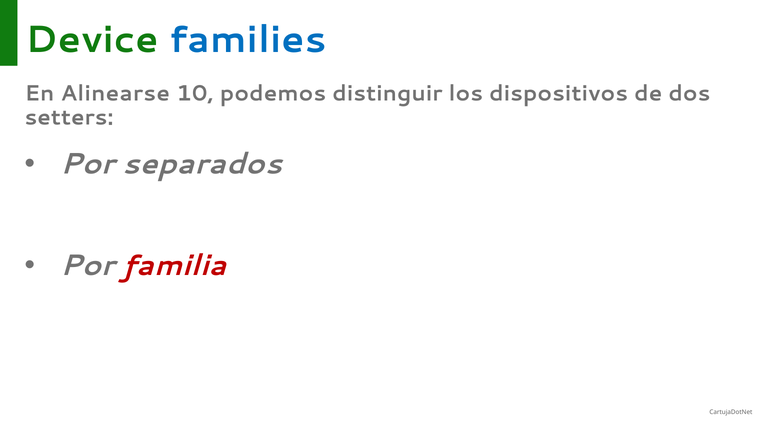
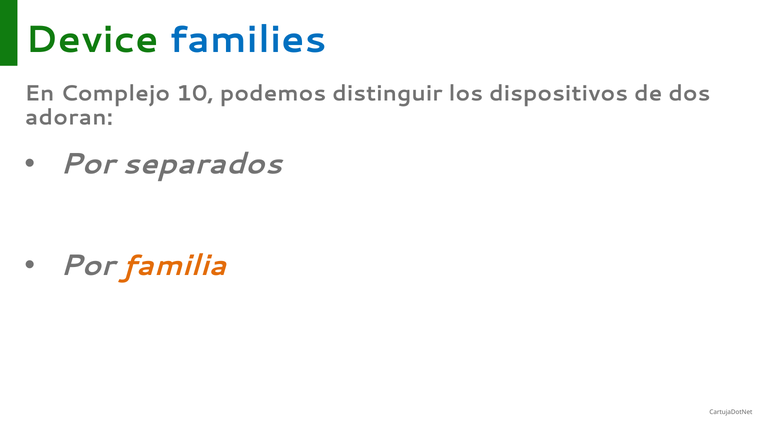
Alinearse: Alinearse -> Complejo (115, 94)
setters: setters -> adoran (69, 117)
familia colour: red -> orange (175, 266)
